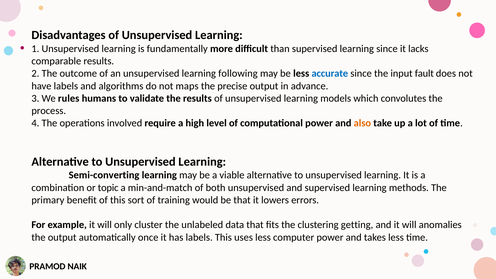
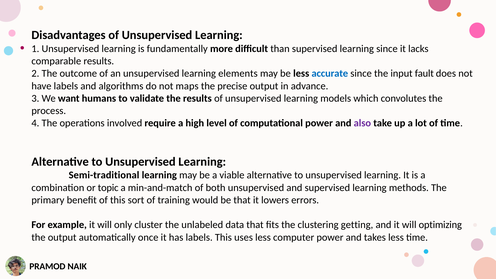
following: following -> elements (238, 74)
rules: rules -> want (69, 98)
also colour: orange -> purple (362, 123)
Semi-converting: Semi-converting -> Semi-traditional (104, 175)
anomalies: anomalies -> optimizing (440, 225)
